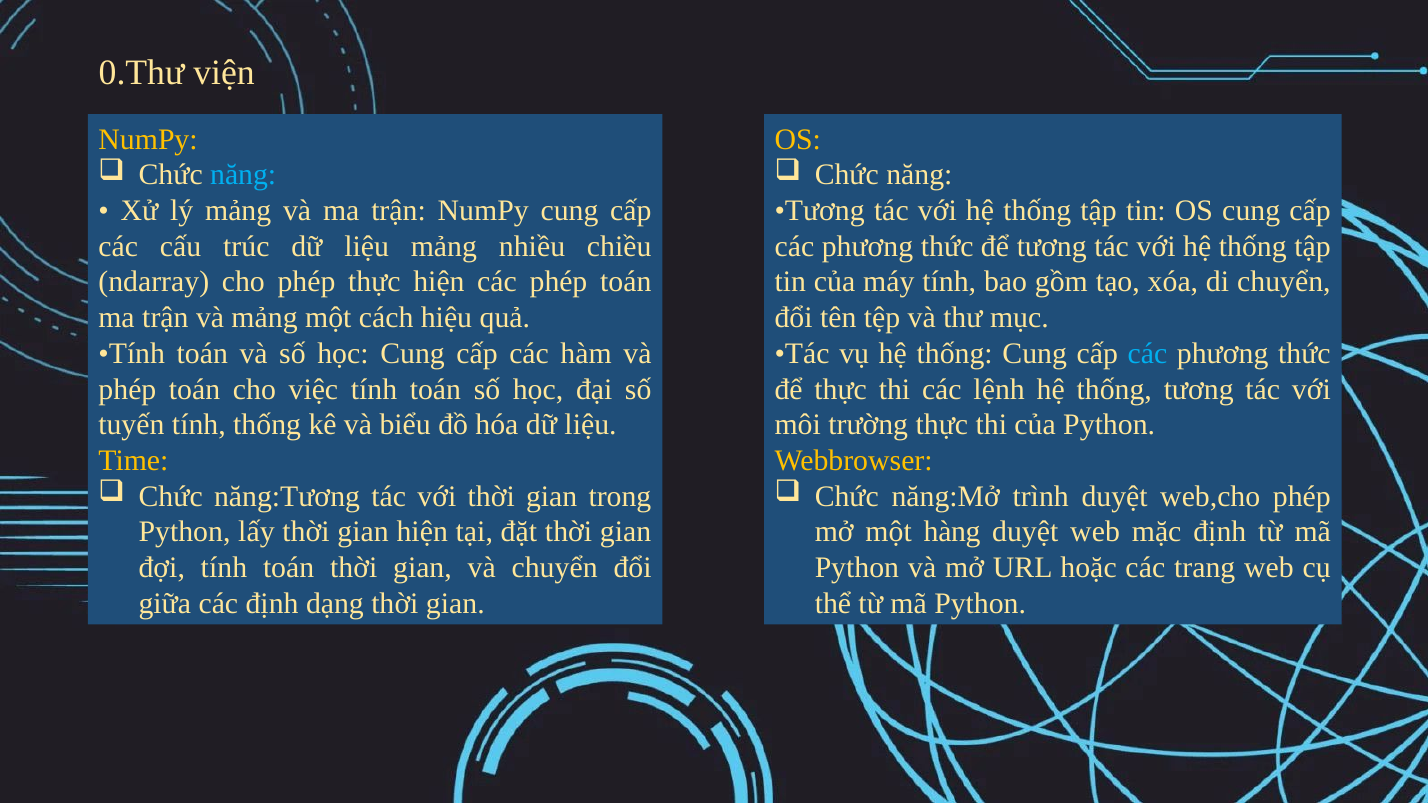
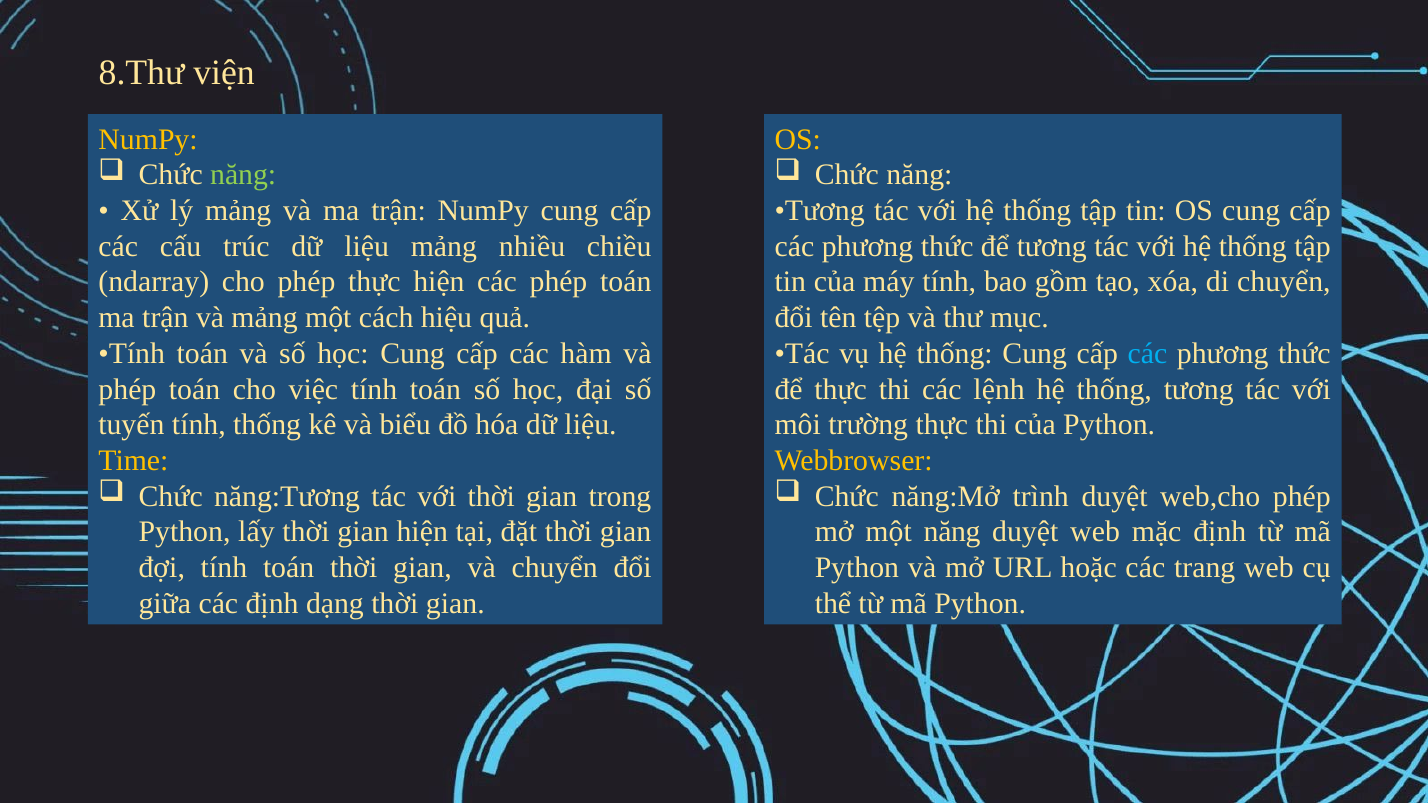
0.Thư: 0.Thư -> 8.Thư (142, 72)
năng colour: light blue -> light green (243, 175)
một hàng: hàng -> năng (952, 532)
